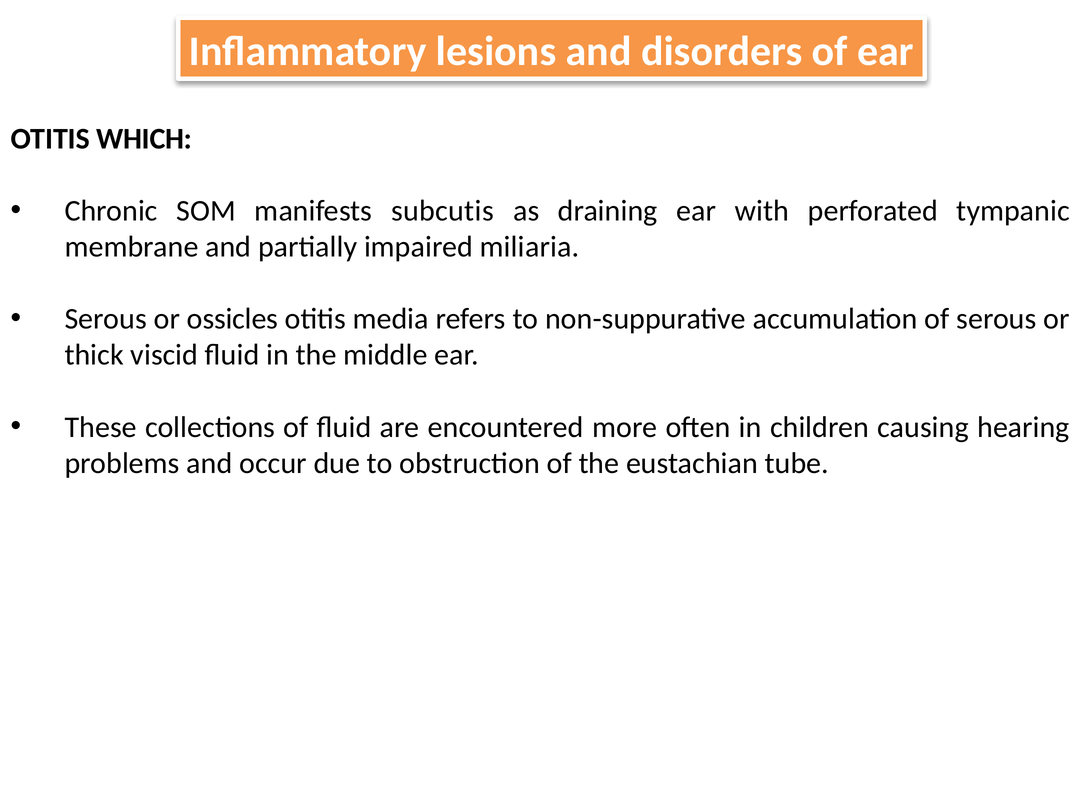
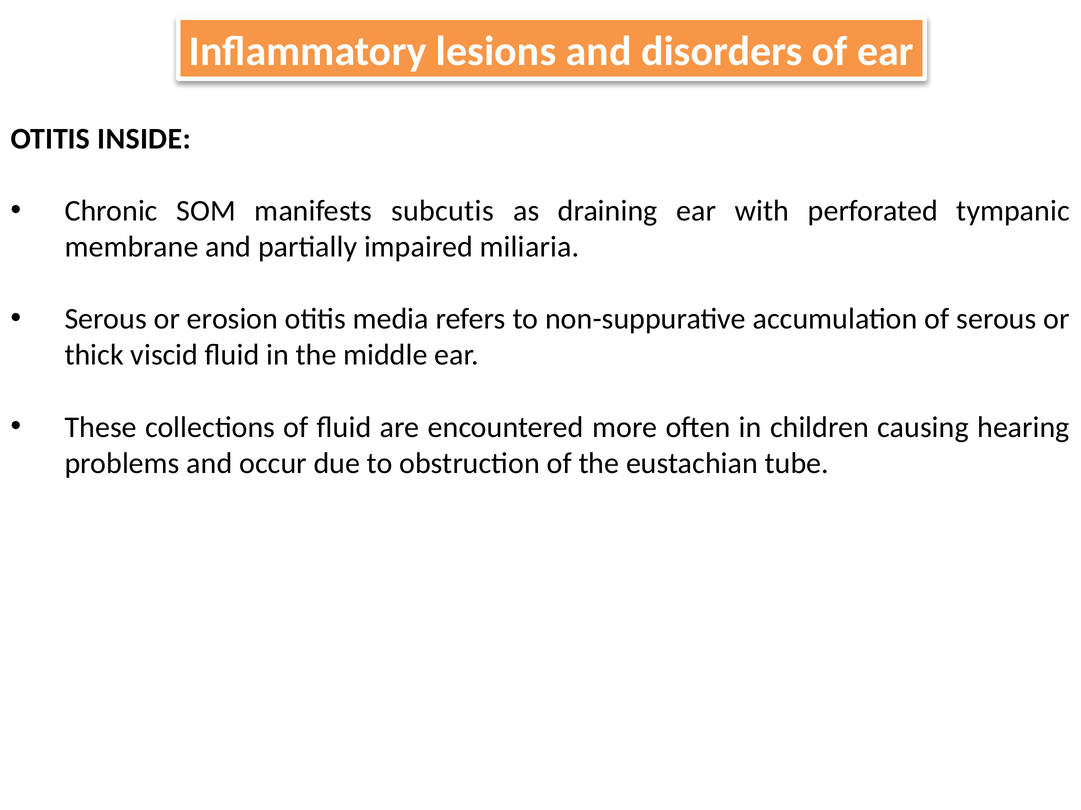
WHICH: WHICH -> INSIDE (144, 139)
ossicles: ossicles -> erosion (232, 319)
